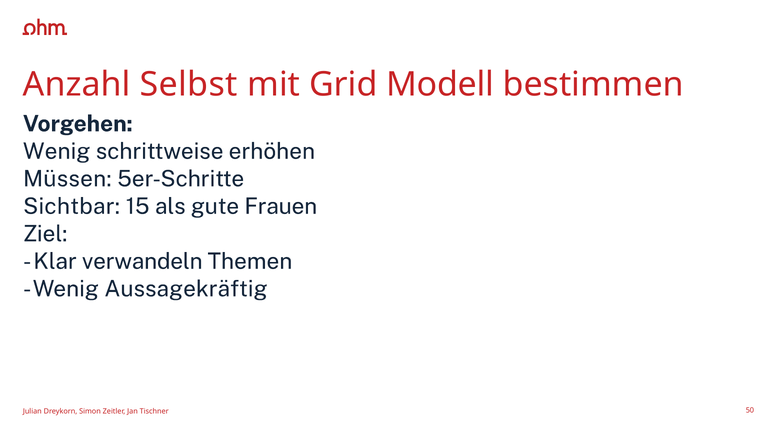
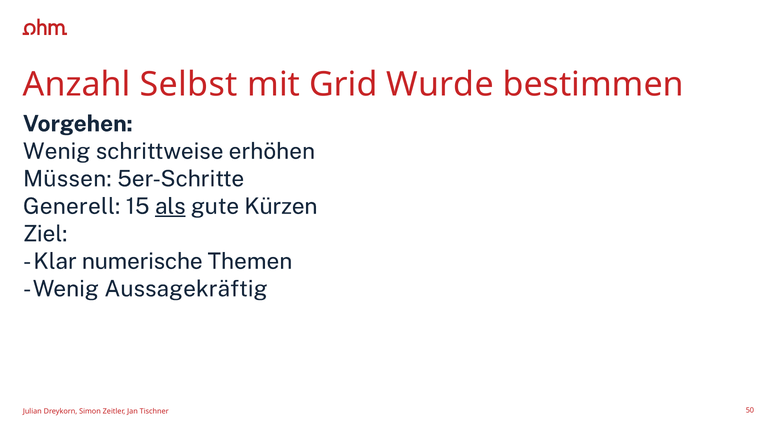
Modell: Modell -> Wurde (440, 85)
Sichtbar: Sichtbar -> Generell (72, 206)
als underline: none -> present (170, 206)
Frauen: Frauen -> Kürzen (281, 206)
verwandeln: verwandeln -> numerische (142, 261)
